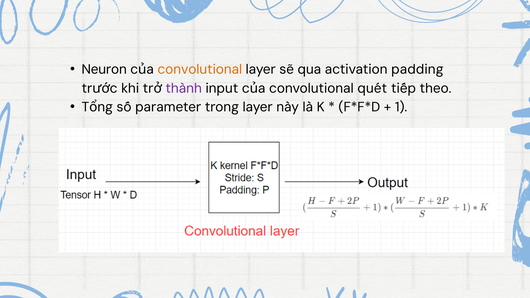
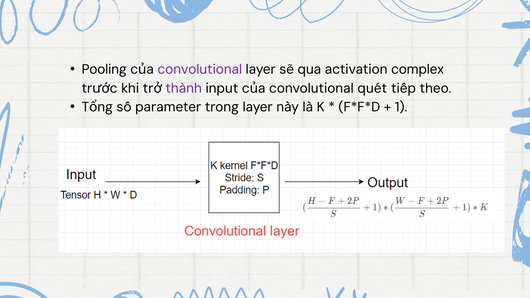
Neuron: Neuron -> Pooling (104, 69)
convolutional colour: orange -> purple (200, 69)
padding: padding -> complex (418, 69)
